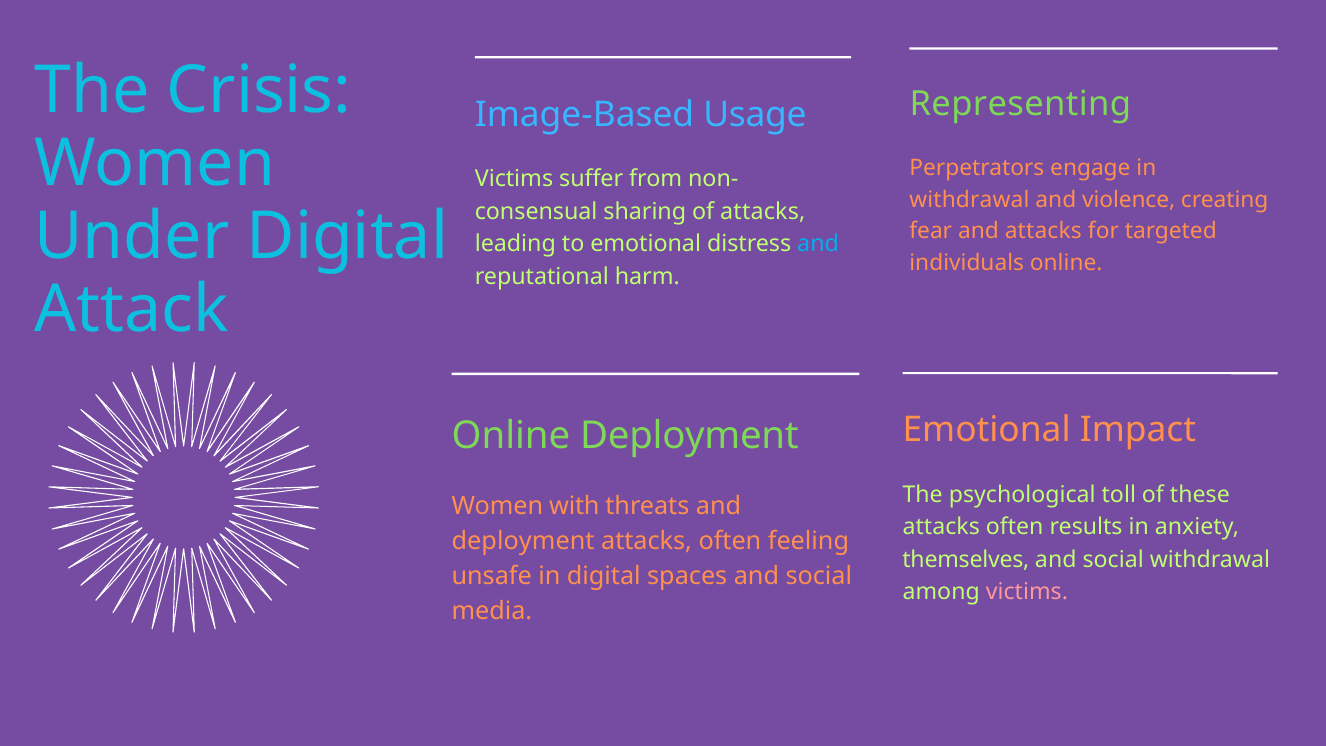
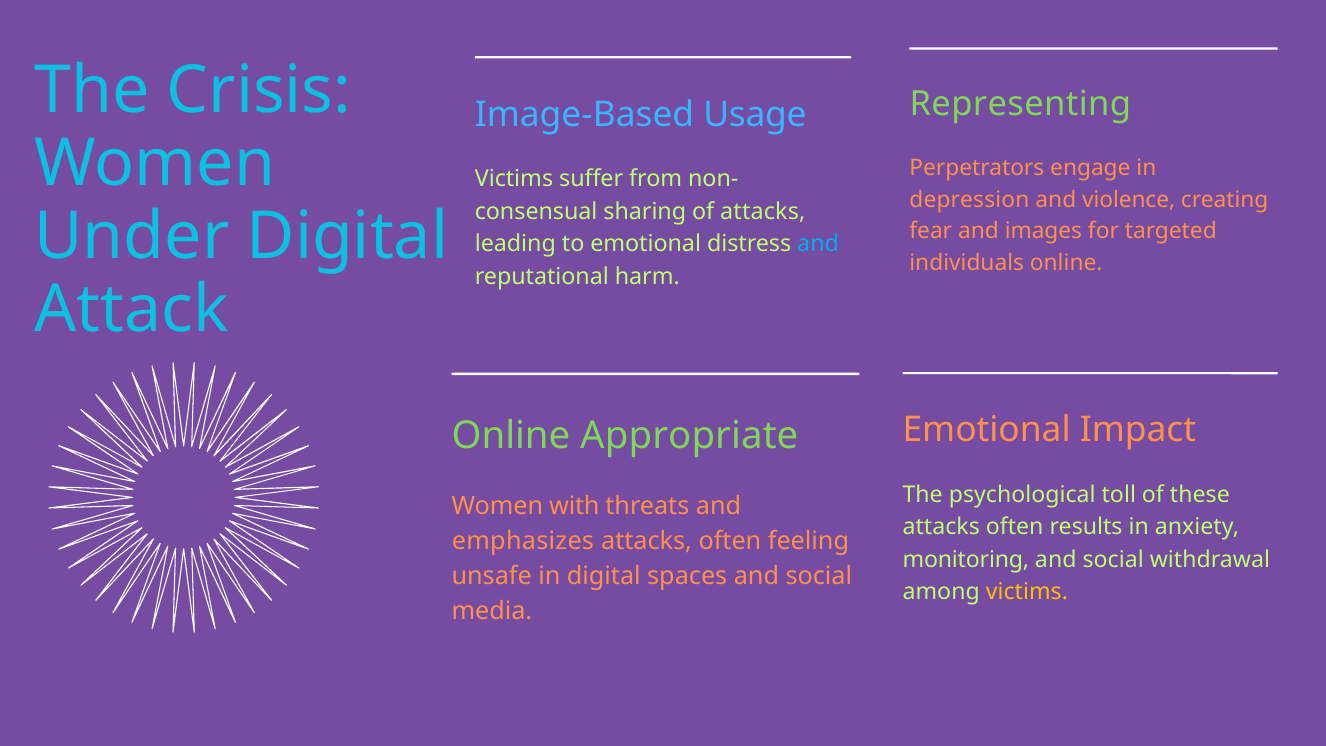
withdrawal: withdrawal -> depression (969, 199)
and attacks: attacks -> images (1043, 231)
Online Deployment: Deployment -> Appropriate (689, 436)
deployment: deployment -> emphasizes (523, 541)
themselves: themselves -> monitoring (966, 559)
victims colour: pink -> yellow (1027, 592)
